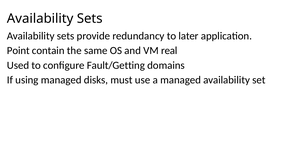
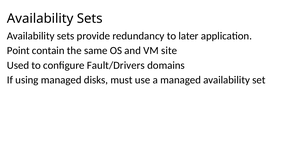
real: real -> site (169, 51)
Fault/Getting: Fault/Getting -> Fault/Drivers (116, 65)
